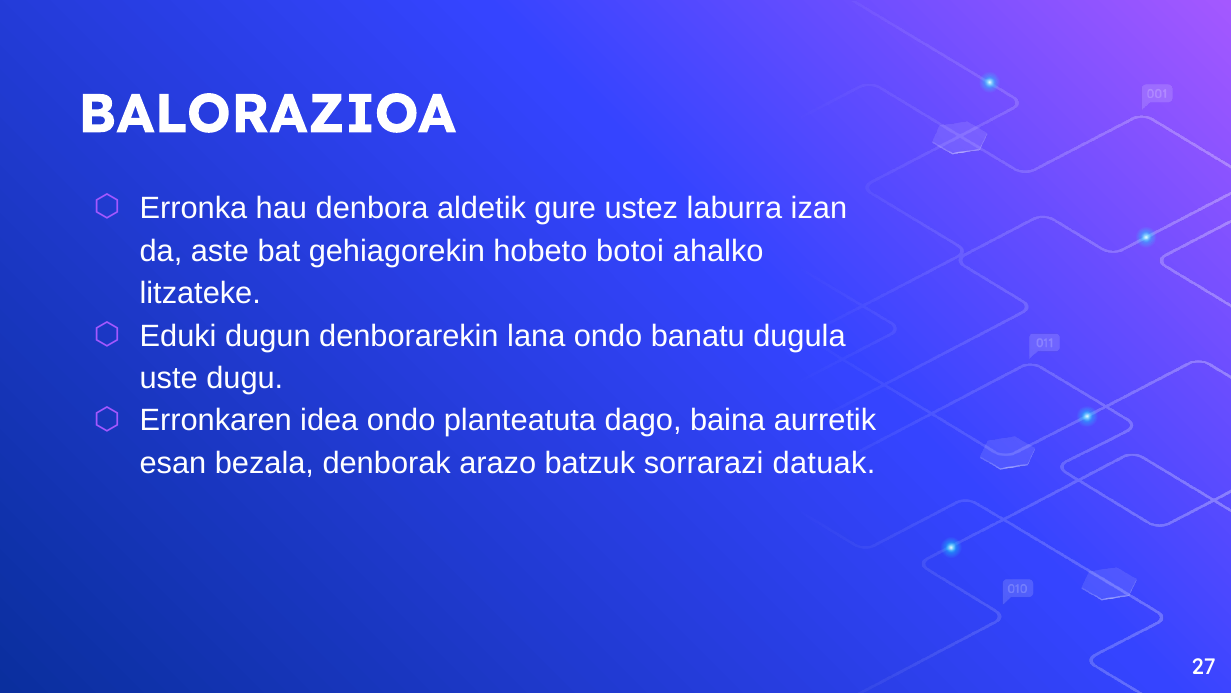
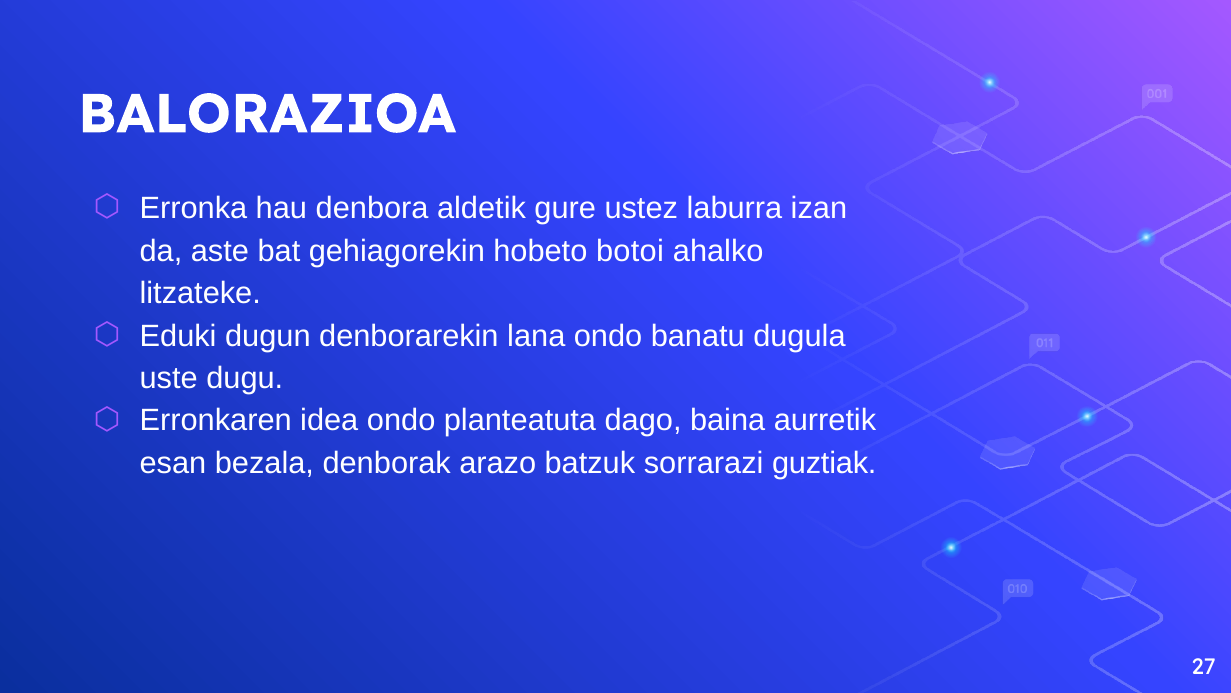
datuak: datuak -> guztiak (824, 463)
